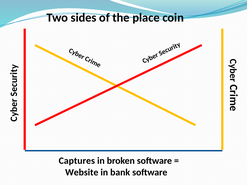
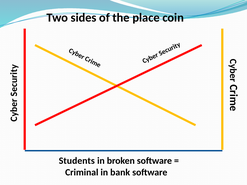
Captures: Captures -> Students (77, 161)
Website: Website -> Criminal (82, 172)
